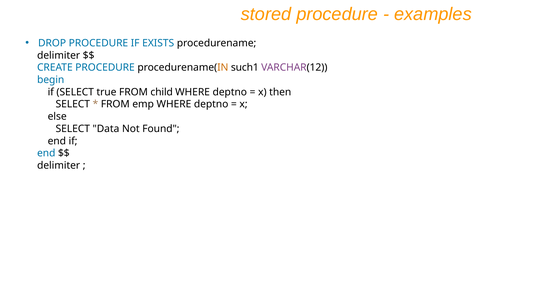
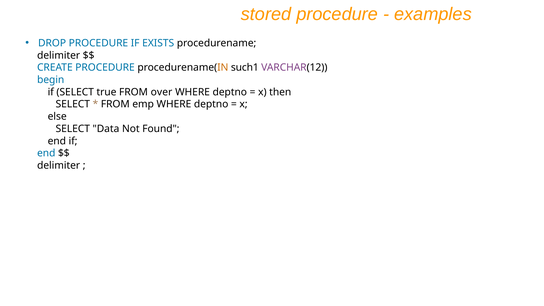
child: child -> over (162, 92)
